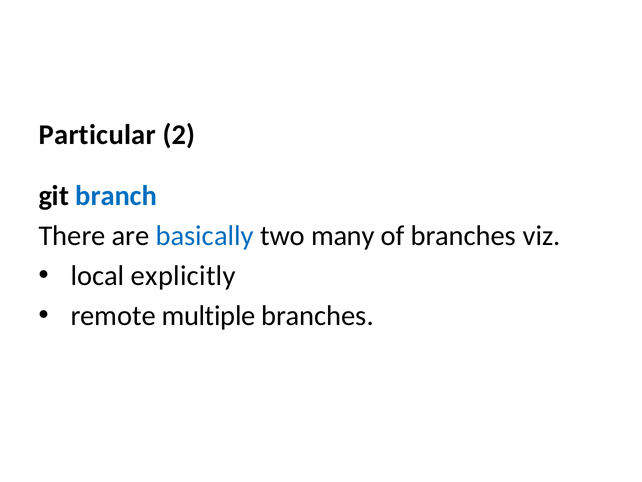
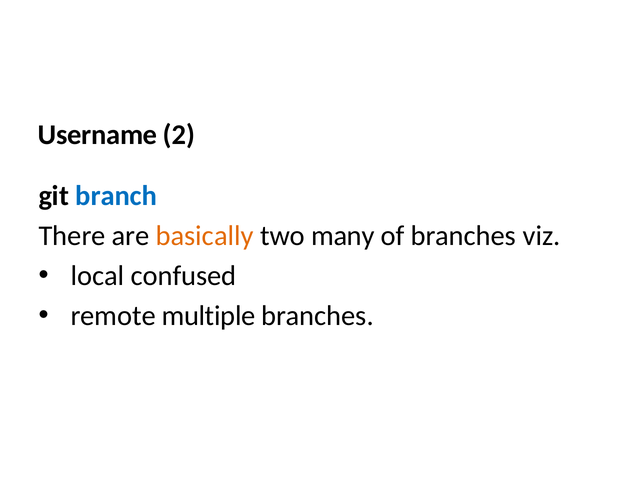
Particular: Particular -> Username (98, 135)
basically colour: blue -> orange (205, 236)
explicitly: explicitly -> confused (183, 276)
